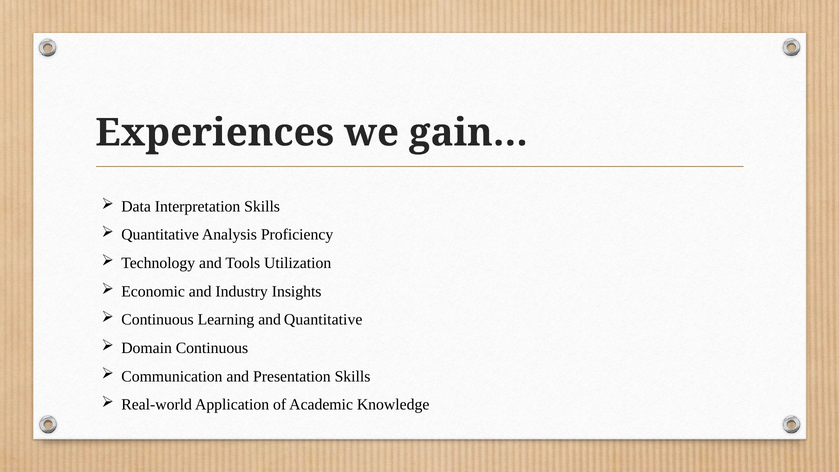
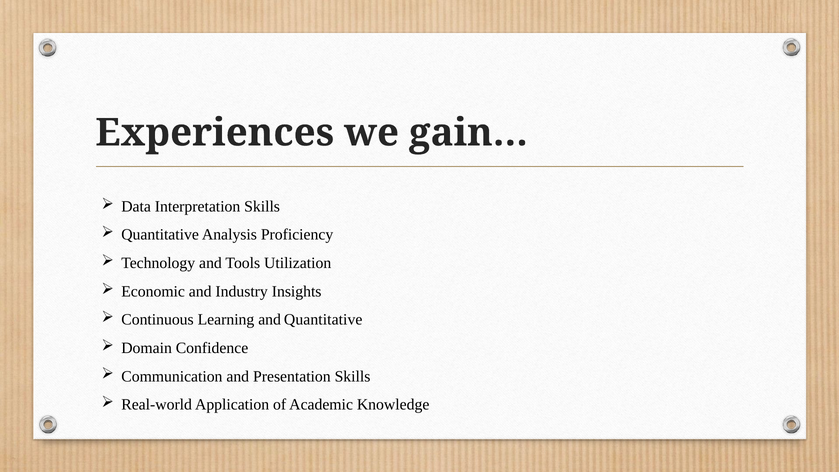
Domain Continuous: Continuous -> Confidence (212, 348)
